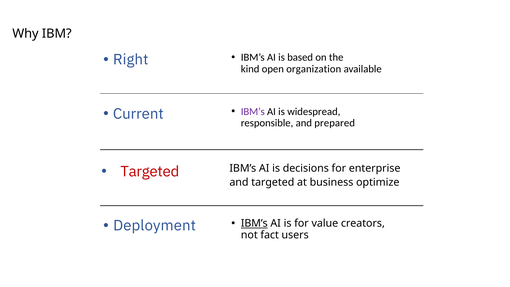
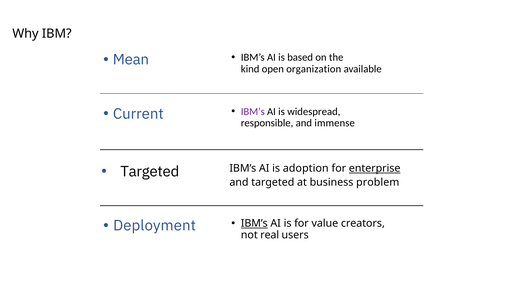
Right: Right -> Mean (131, 60)
prepared: prepared -> immense (335, 123)
Targeted colour: red -> black (150, 172)
decisions: decisions -> adoption (306, 168)
enterprise underline: none -> present (375, 168)
optimize: optimize -> problem (378, 182)
fact: fact -> real (270, 235)
